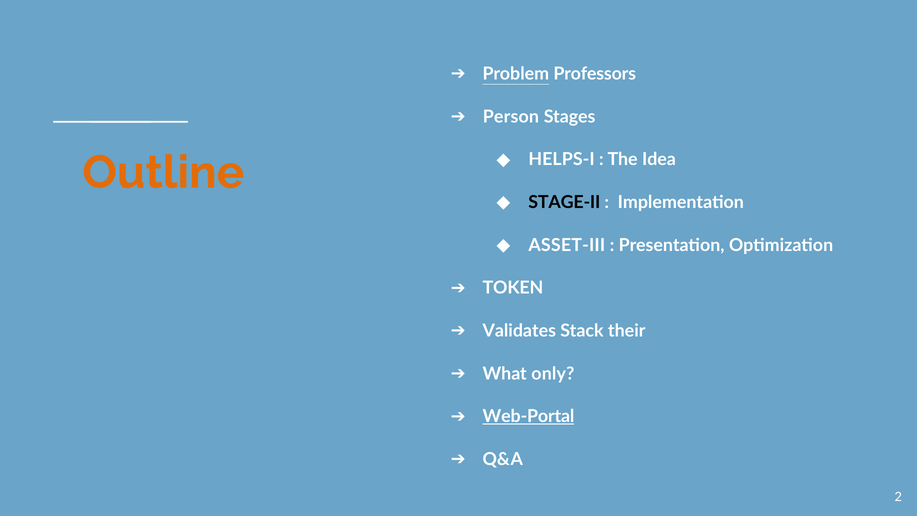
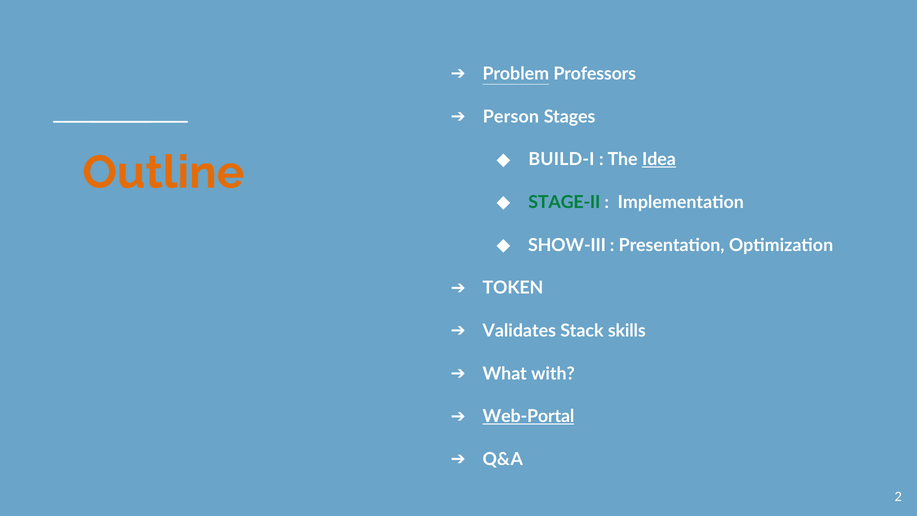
HELPS-I: HELPS-I -> BUILD-I (561, 159)
Idea underline: none -> present (659, 159)
STAGE-II colour: black -> green (564, 202)
ASSET-III: ASSET-III -> SHOW-III (567, 245)
their: their -> skills (627, 331)
only: only -> with (553, 374)
